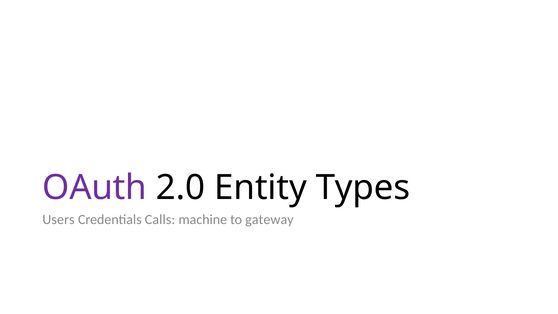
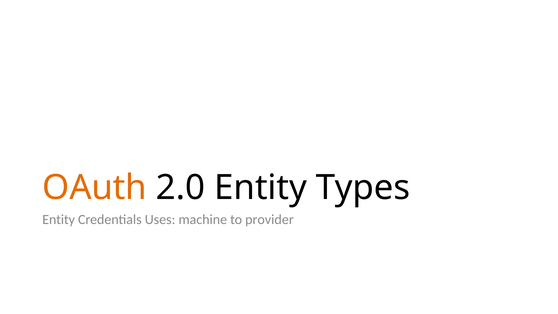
OAuth colour: purple -> orange (95, 188)
Users: Users -> Entity (59, 220)
Calls: Calls -> Uses (160, 220)
gateway: gateway -> provider (269, 220)
